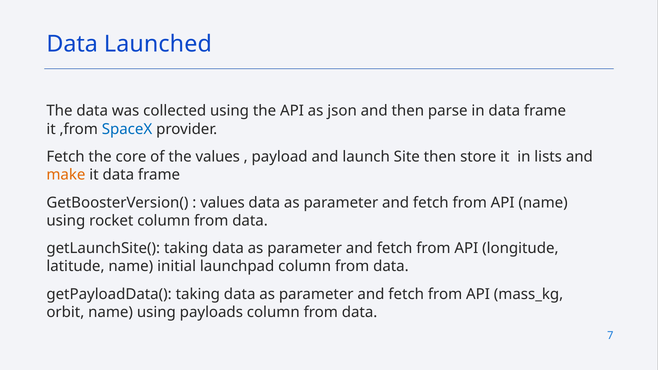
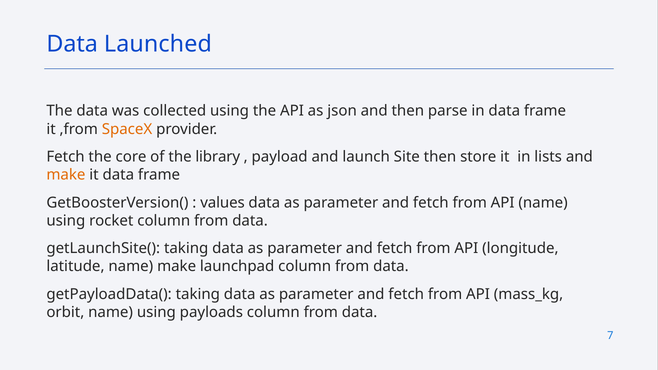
SpaceX colour: blue -> orange (127, 129)
the values: values -> library (218, 157)
name initial: initial -> make (177, 266)
